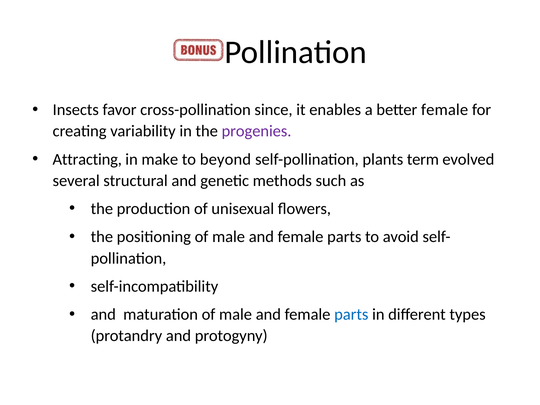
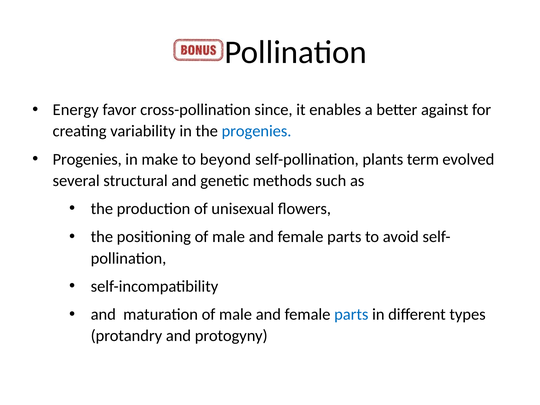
Insects: Insects -> Energy (76, 110)
better female: female -> against (445, 110)
progenies colour: purple -> blue (257, 131)
Attracting: Attracting -> Progenies (87, 159)
